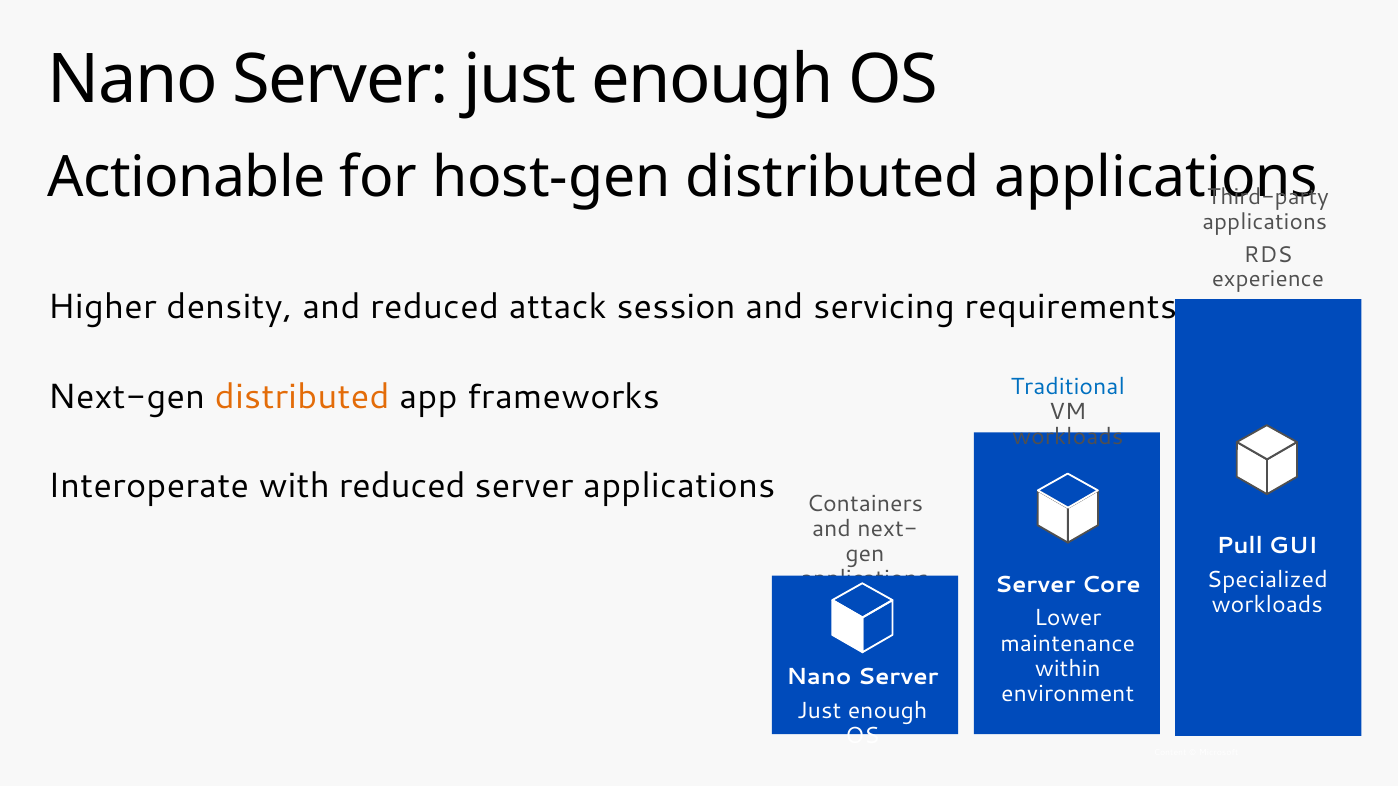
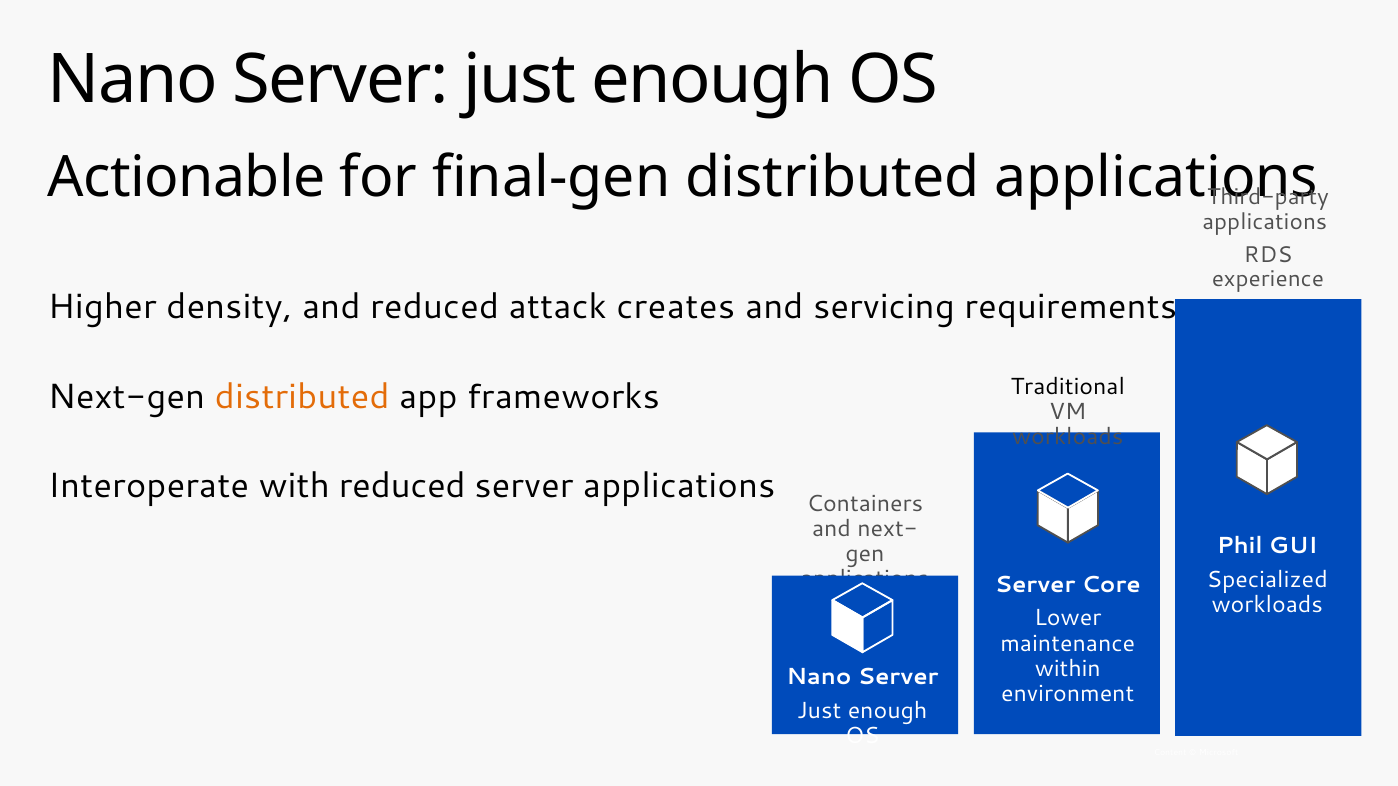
host-gen: host-gen -> final-gen (551, 177)
session: session -> creates (676, 307)
Traditional colour: blue -> black (1068, 387)
Pull: Pull -> Phil (1240, 546)
